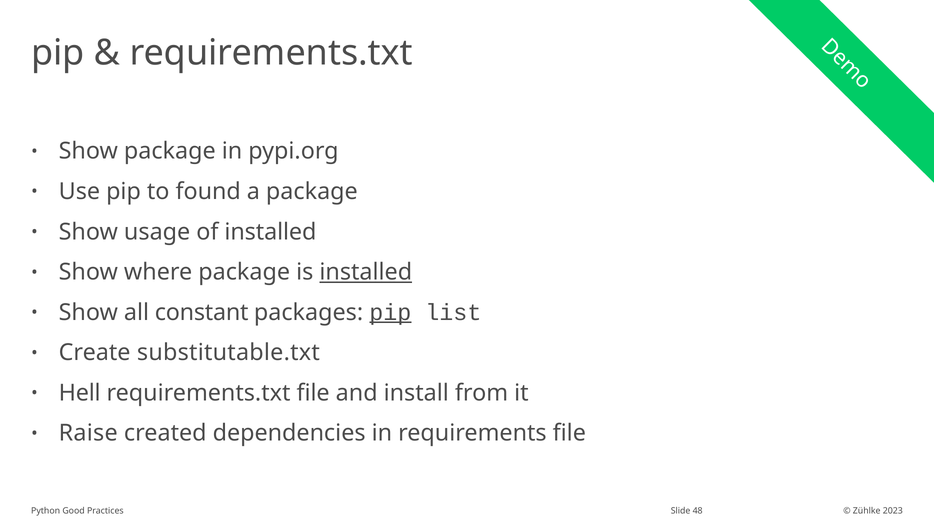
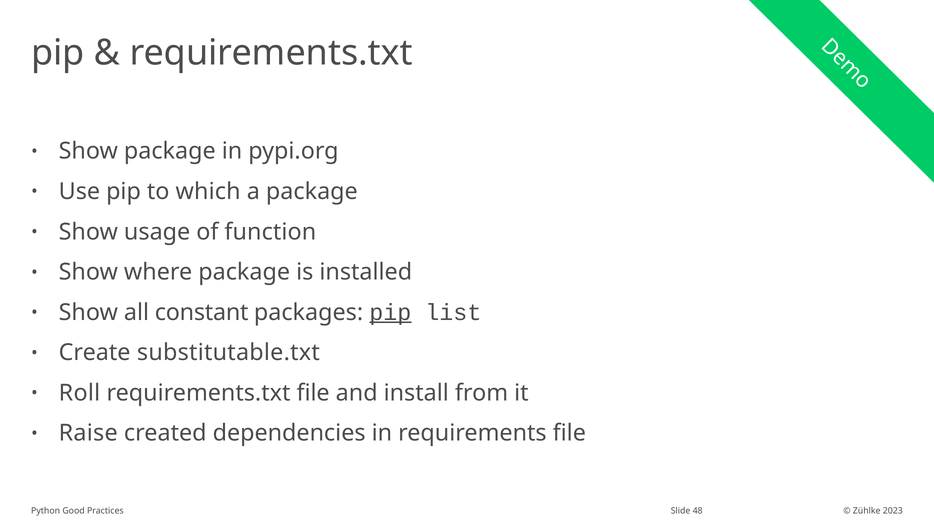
found: found -> which (208, 192)
of installed: installed -> function (270, 232)
installed underline: present -> none (366, 272)
Hell: Hell -> Roll (79, 393)
